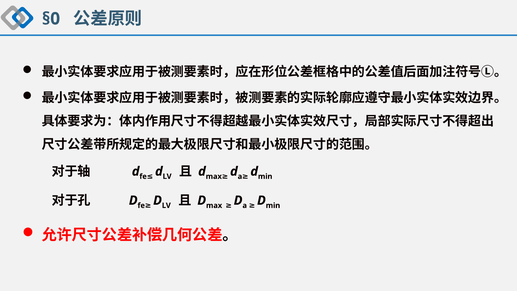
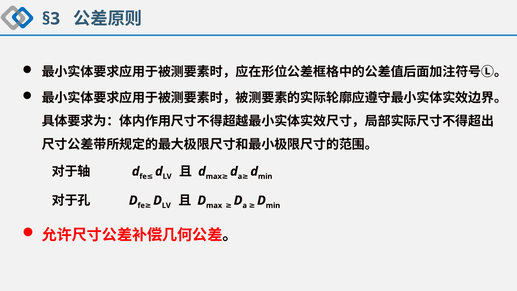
§0: §0 -> §3 (51, 19)
